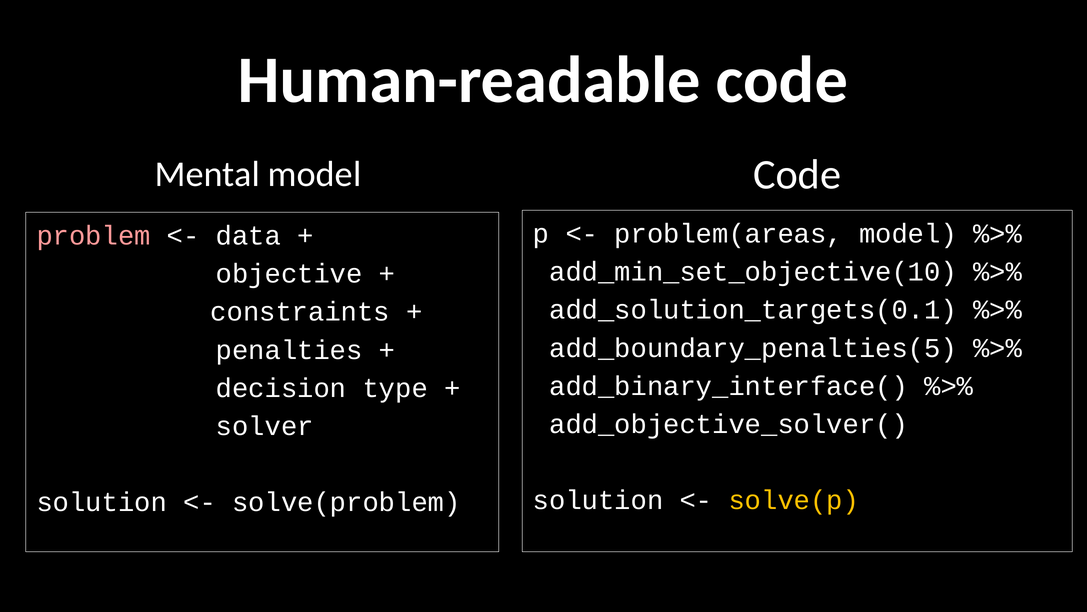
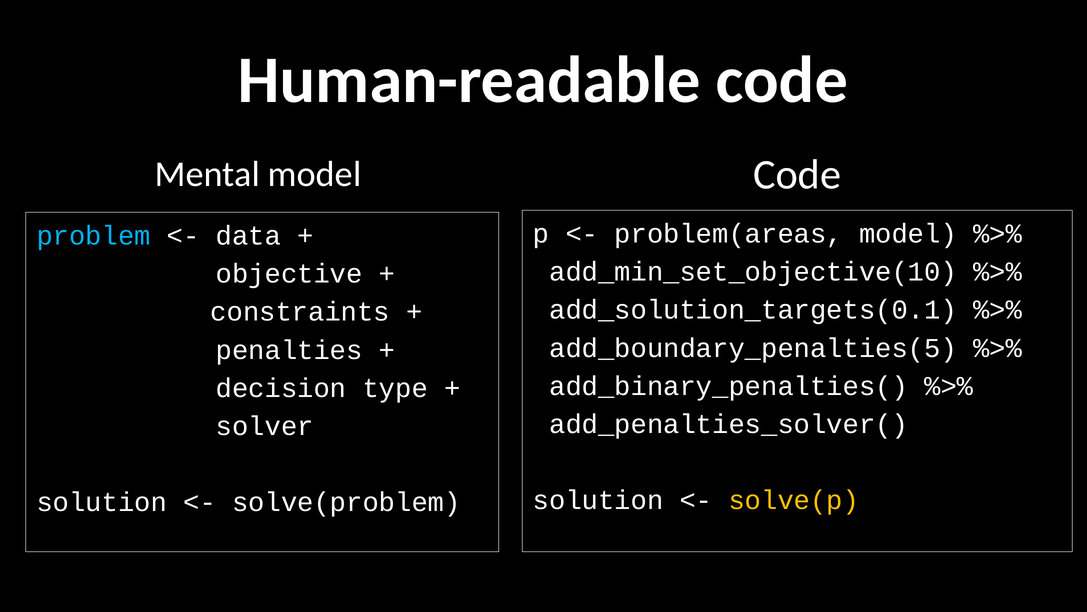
problem colour: pink -> light blue (94, 236)
add_binary_interface(: add_binary_interface( -> add_binary_penalties( (729, 386)
add_objective_solver(: add_objective_solver( -> add_penalties_solver( (729, 424)
